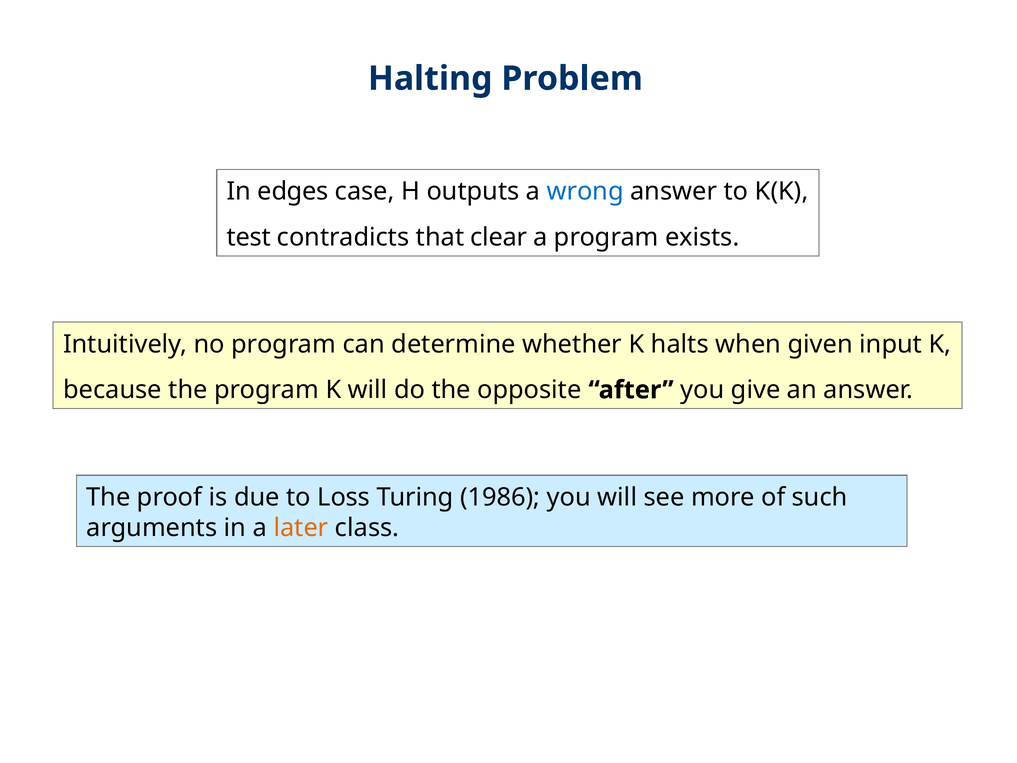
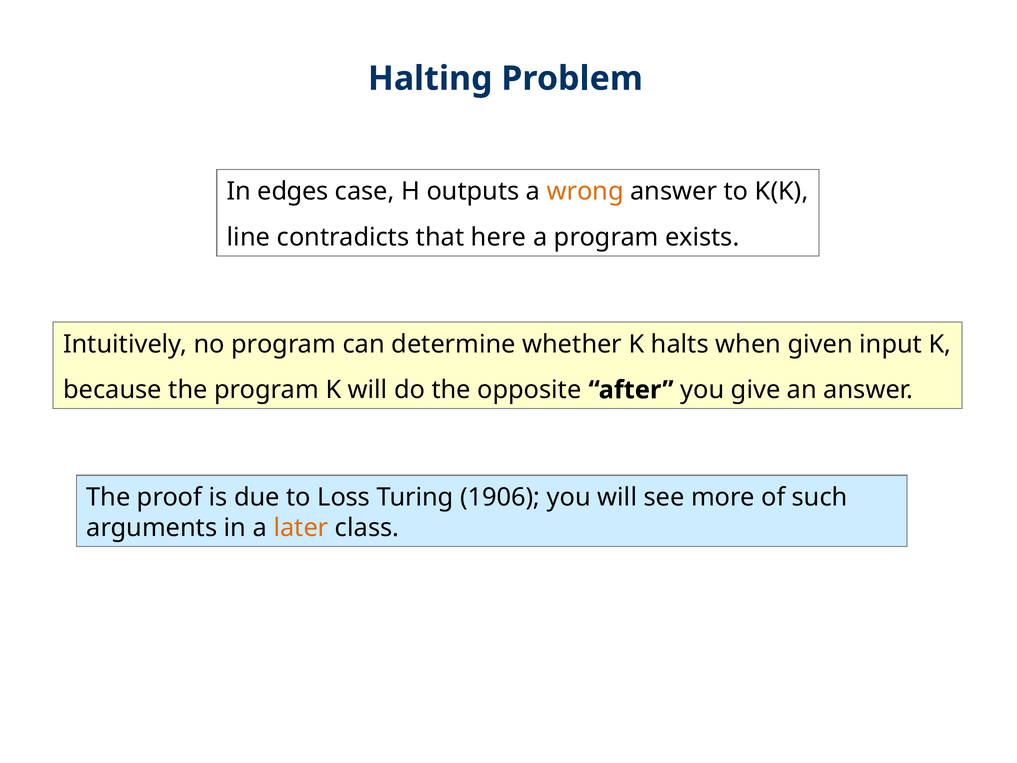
wrong colour: blue -> orange (585, 192)
test: test -> line (248, 237)
clear: clear -> here (499, 237)
1986: 1986 -> 1906 (500, 497)
